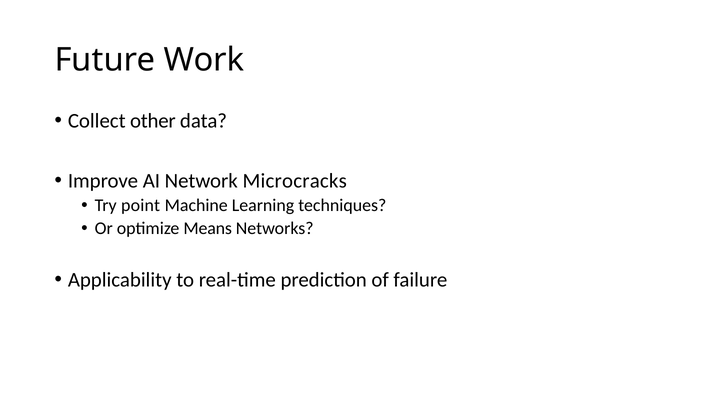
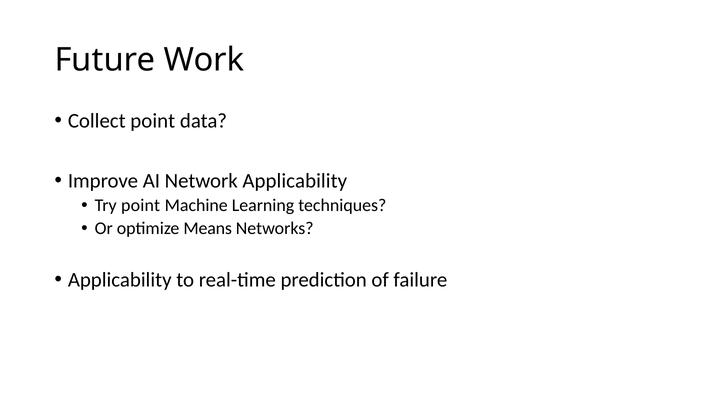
Collect other: other -> point (153, 121)
Network Microcracks: Microcracks -> Applicability (295, 181)
